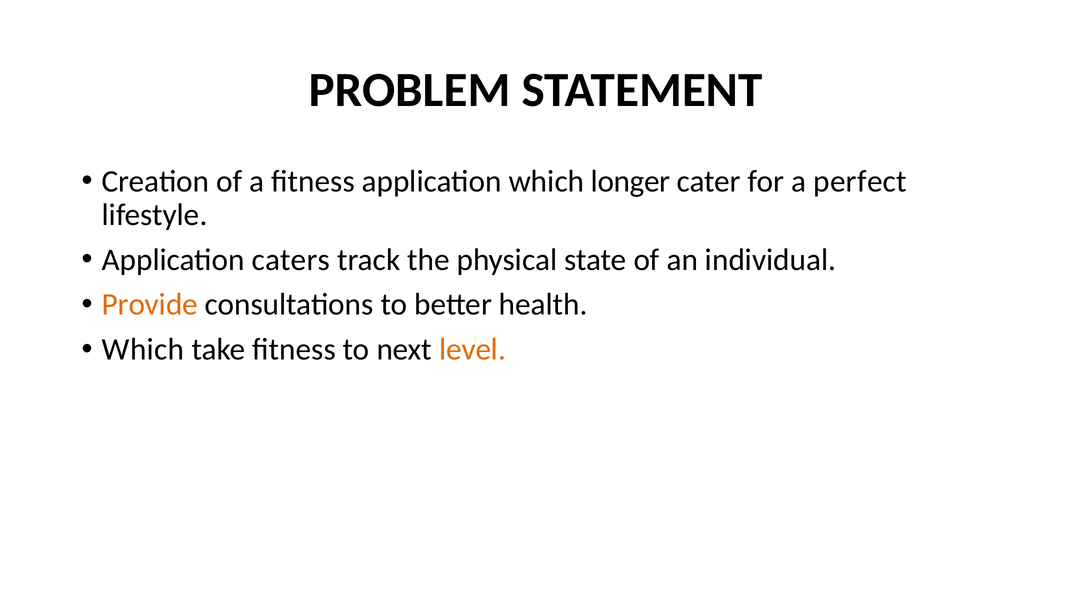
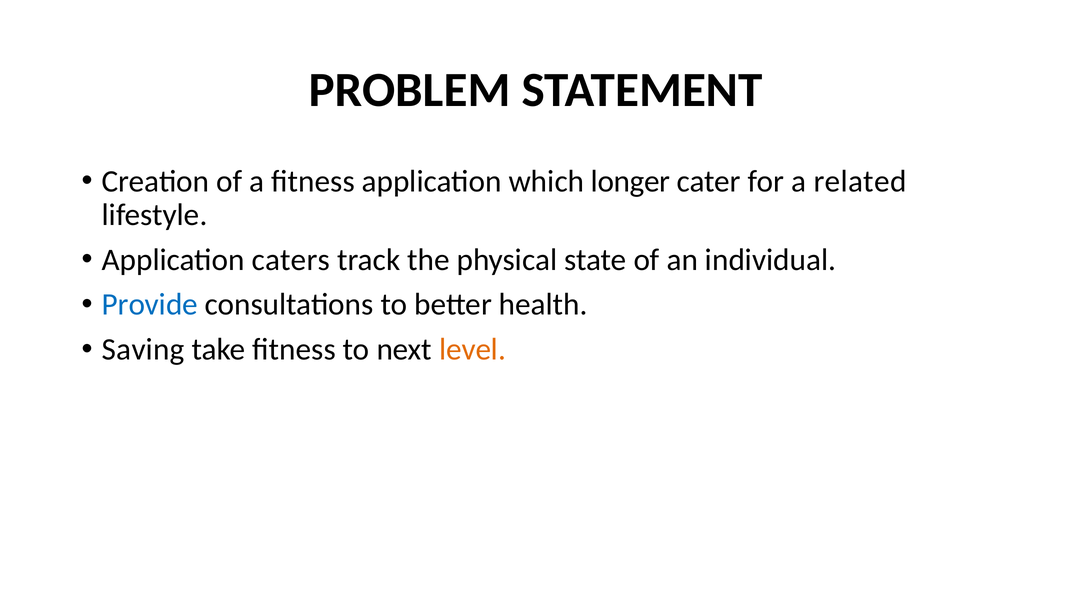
perfect: perfect -> related (860, 181)
Provide colour: orange -> blue (150, 305)
Which: Which -> Saving (143, 350)
